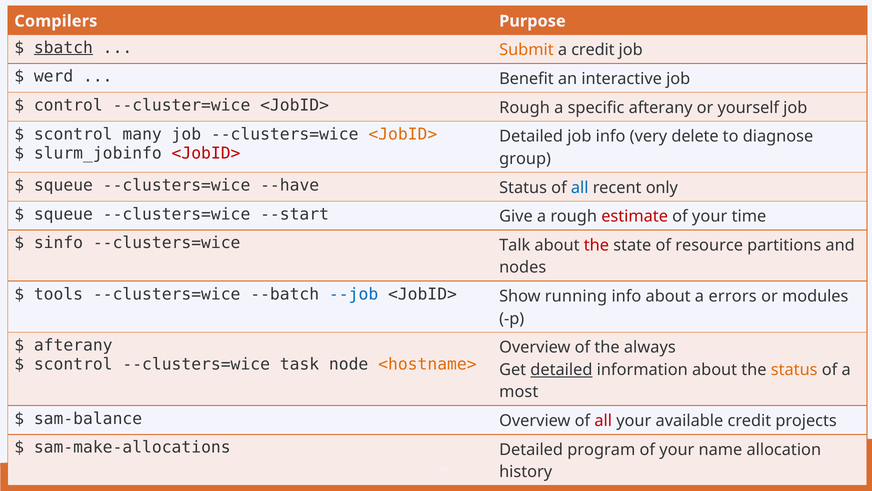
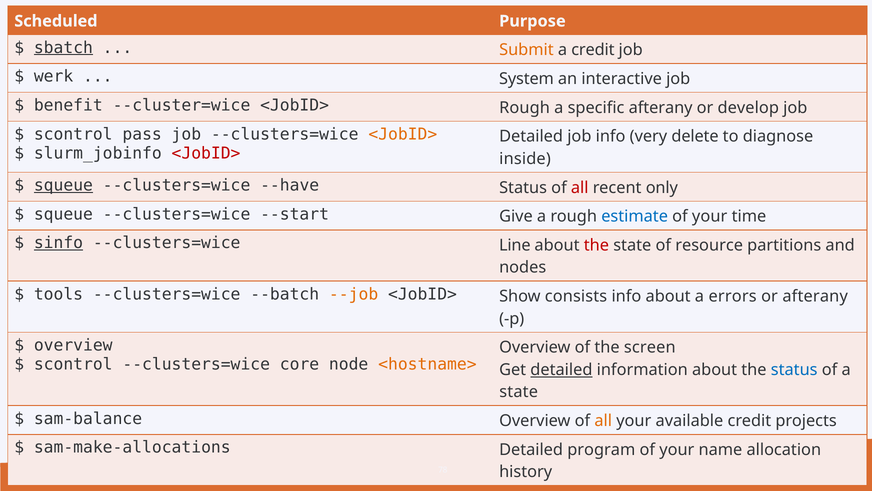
Compilers: Compilers -> Scheduled (56, 21)
werd: werd -> werk (54, 76)
Benefit: Benefit -> System (526, 79)
control: control -> benefit (68, 105)
yourself: yourself -> develop (748, 108)
many: many -> pass (142, 134)
group: group -> inside (525, 159)
squeue underline: none -> present (63, 185)
all colour: blue -> red (580, 187)
estimate colour: red -> blue (635, 216)
sinfo underline: none -> present (58, 243)
Talk: Talk -> Line (515, 245)
--job colour: blue -> orange (354, 294)
running: running -> consists (576, 296)
or modules: modules -> afterany (815, 296)
afterany: afterany -> overview (73, 345)
always: always -> screen (650, 347)
task: task -> core (300, 364)
status colour: orange -> blue (794, 369)
most: most -> state (519, 392)
all colour: red -> orange (603, 420)
